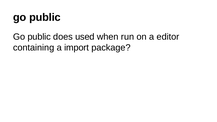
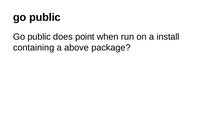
used: used -> point (85, 37)
editor: editor -> install (168, 37)
import: import -> above (77, 48)
